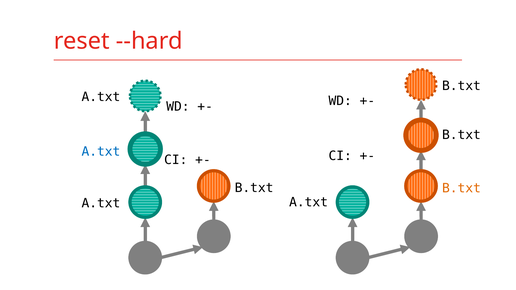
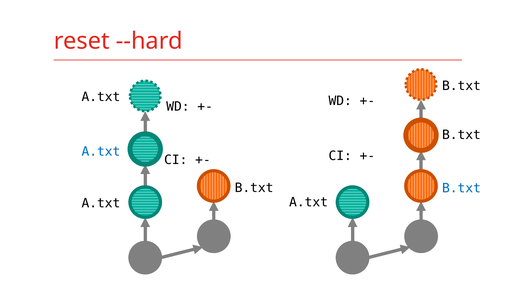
B.txt colour: orange -> blue (461, 188)
